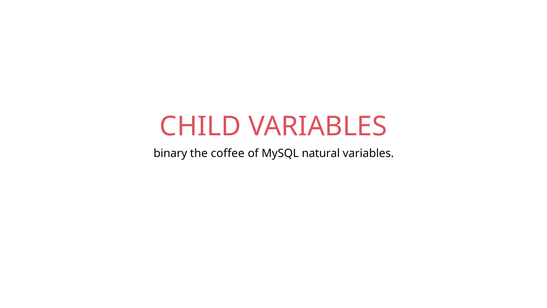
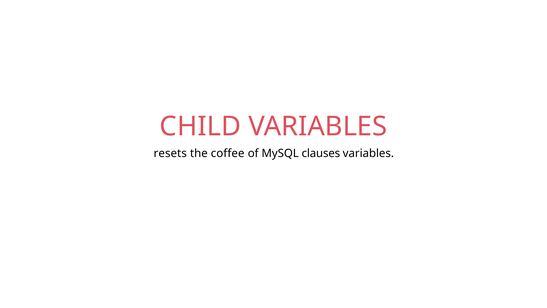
binary: binary -> resets (170, 153)
natural: natural -> clauses (321, 153)
